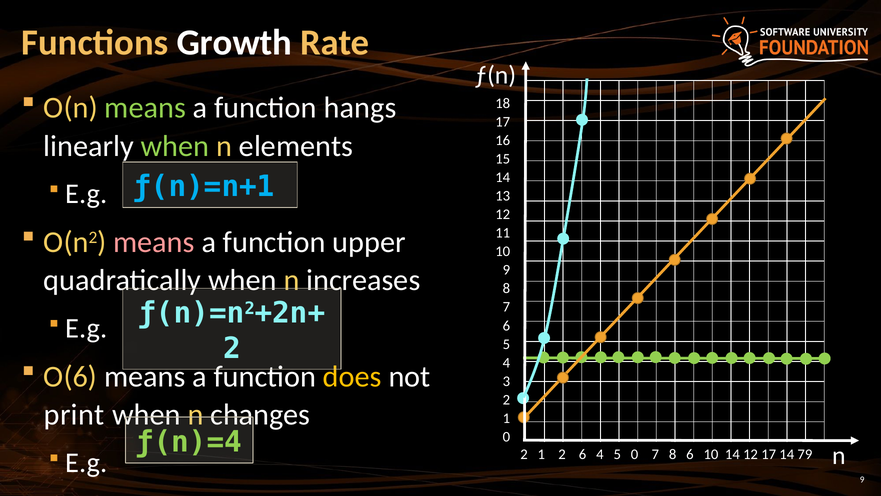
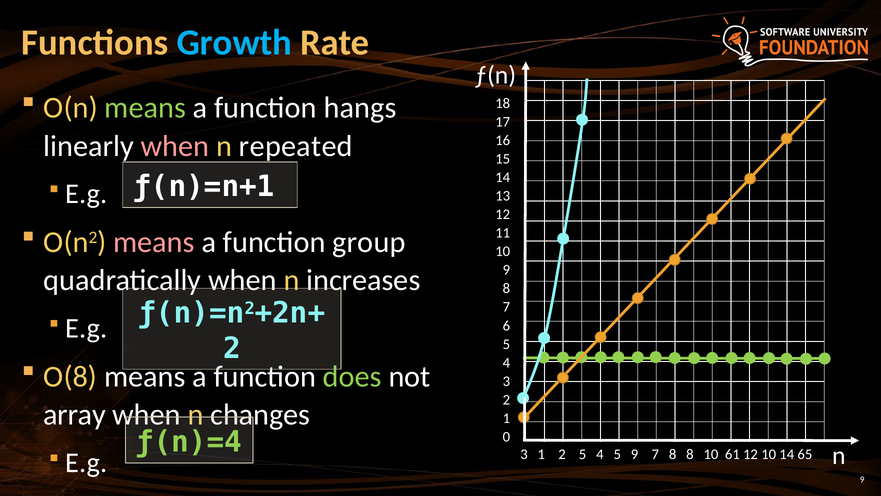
Growth colour: white -> light blue (234, 43)
when colour: light green -> pink (175, 146)
elements: elements -> repeated (296, 146)
ƒ(n)=n+1 colour: light blue -> white (204, 187)
upper: upper -> group (369, 242)
O(6: O(6 -> O(8 (70, 376)
does colour: yellow -> light green (352, 376)
print: print -> array (74, 414)
ƒ(n)=4 2: 2 -> 3 (524, 454)
2 6: 6 -> 5 (583, 454)
5 0: 0 -> 9 (635, 454)
8 6: 6 -> 8 (690, 454)
10 14: 14 -> 61 (732, 454)
12 17: 17 -> 10 (769, 454)
79: 79 -> 65 (805, 454)
